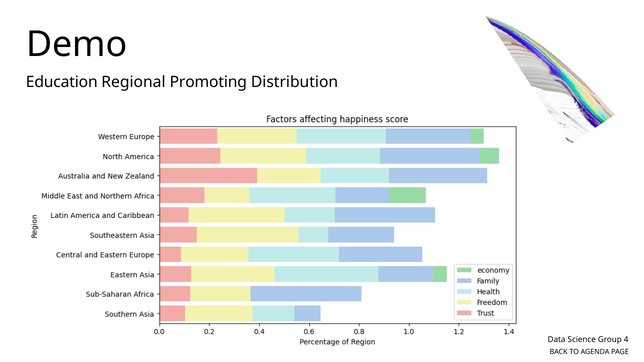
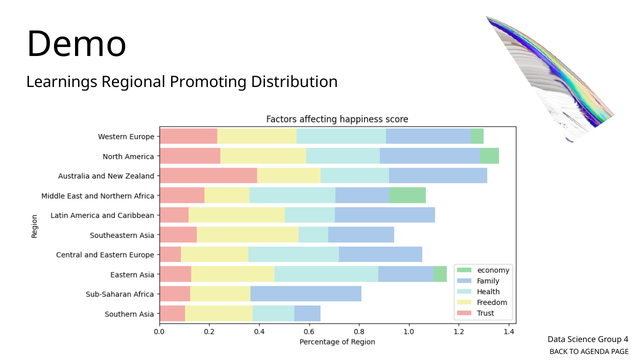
Education: Education -> Learnings (62, 82)
